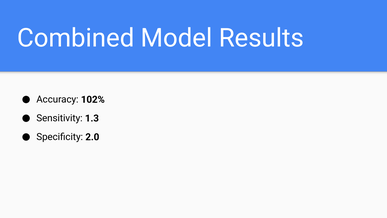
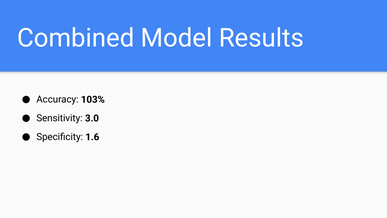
102%: 102% -> 103% (93, 99)
1.3: 1.3 -> 3.0 (92, 118)
2.0: 2.0 -> 1.6 (92, 137)
